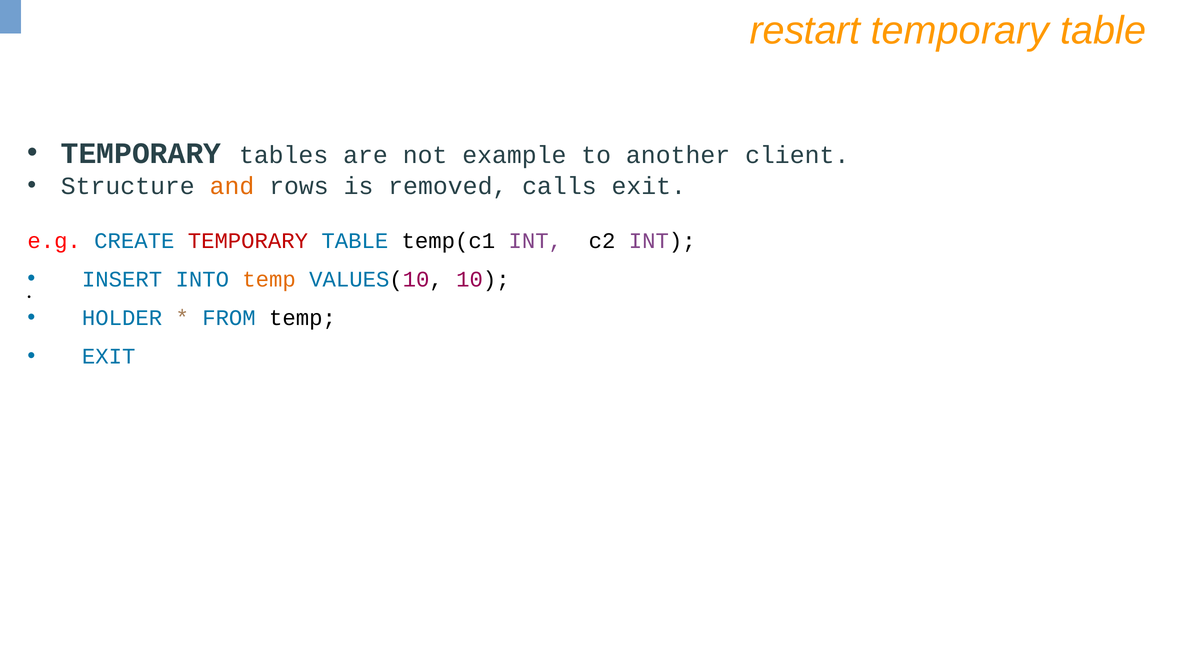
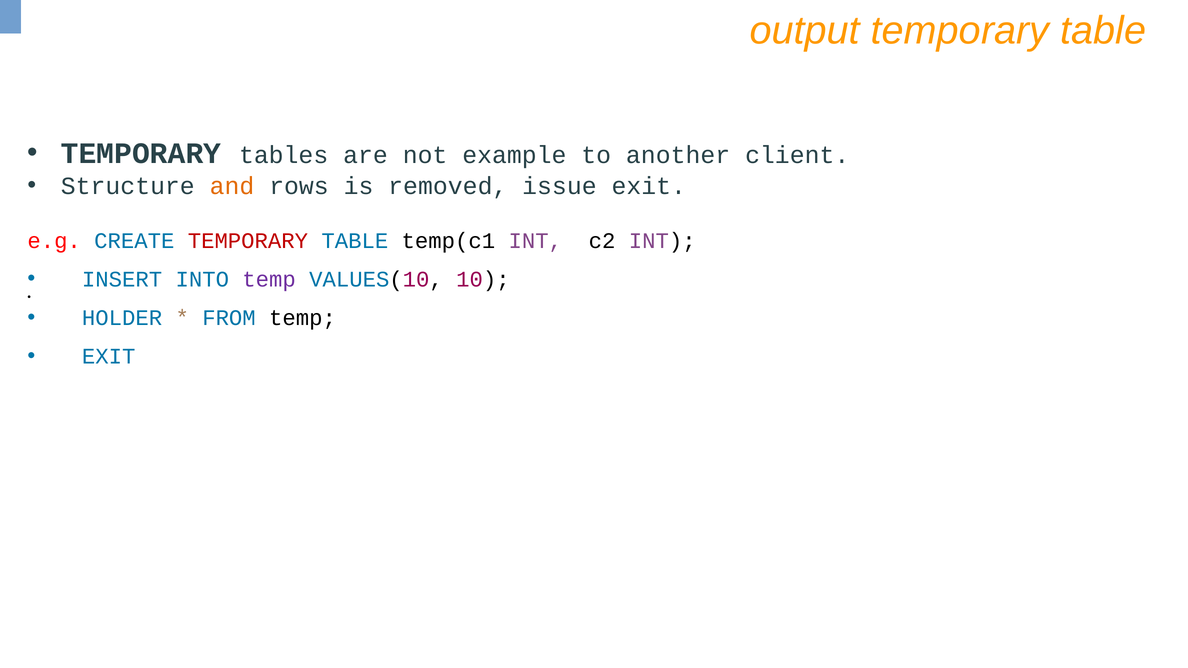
restart: restart -> output (805, 31)
calls: calls -> issue (559, 186)
temp colour: orange -> purple (269, 279)
